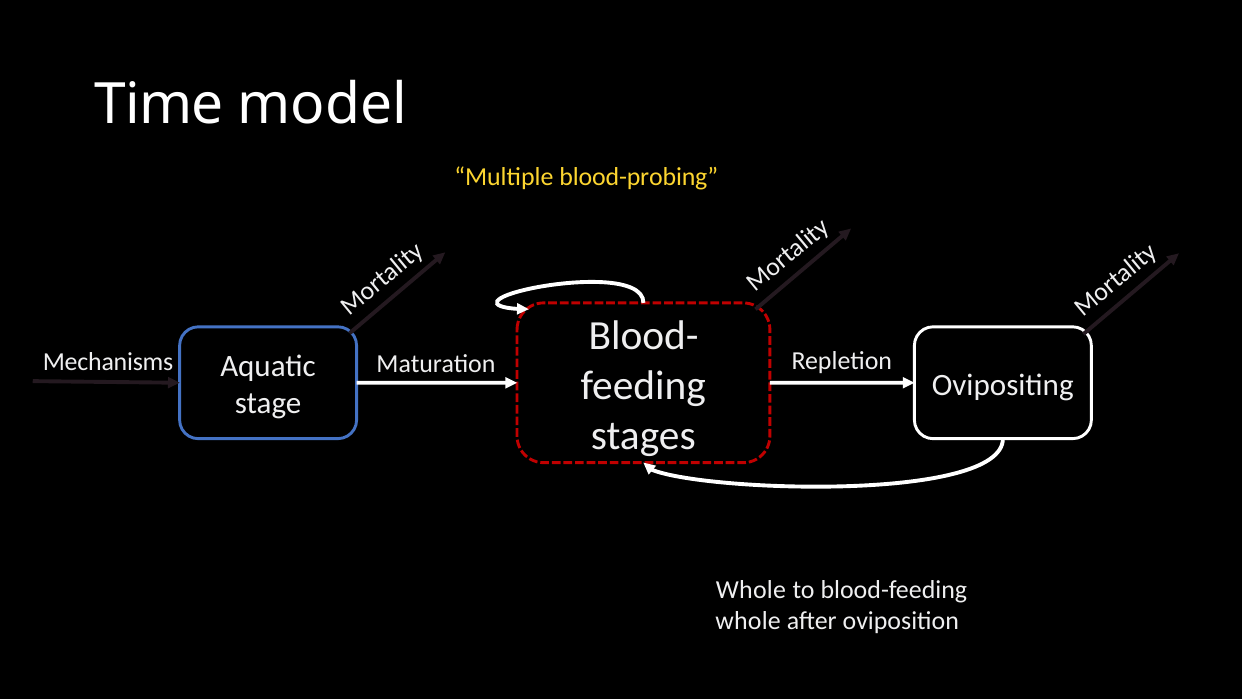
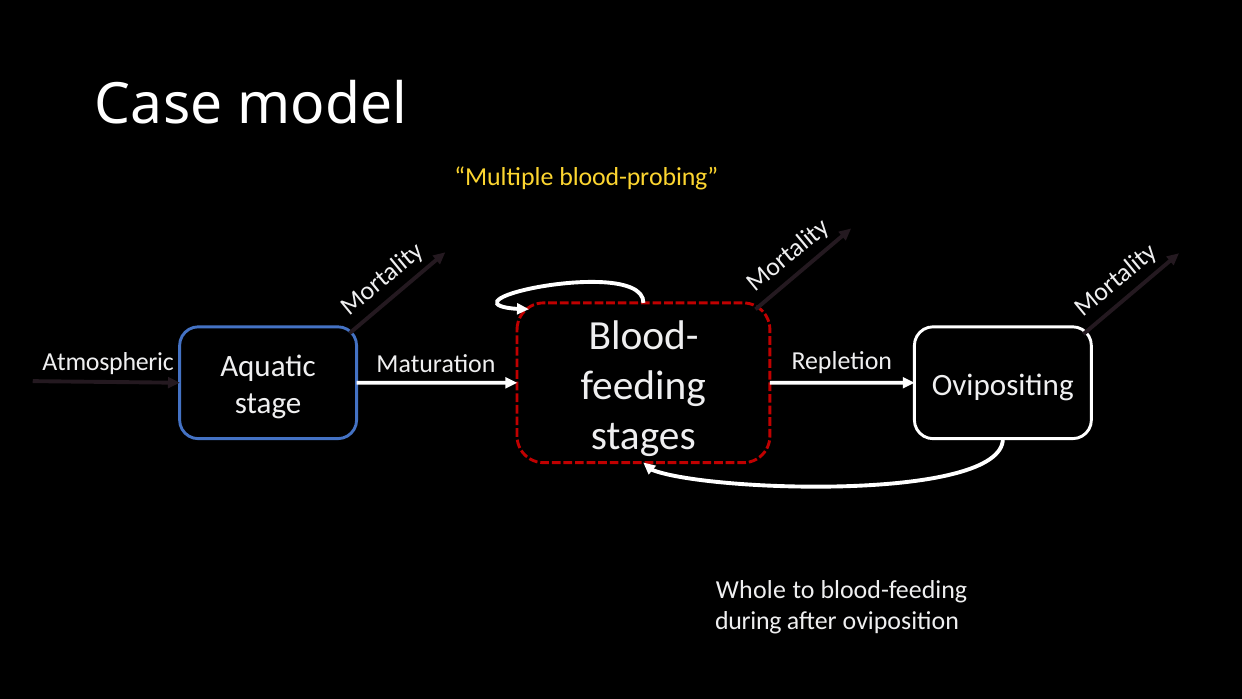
Time: Time -> Case (159, 104)
Mechanisms: Mechanisms -> Atmospheric (108, 362)
whole: whole -> during (748, 621)
